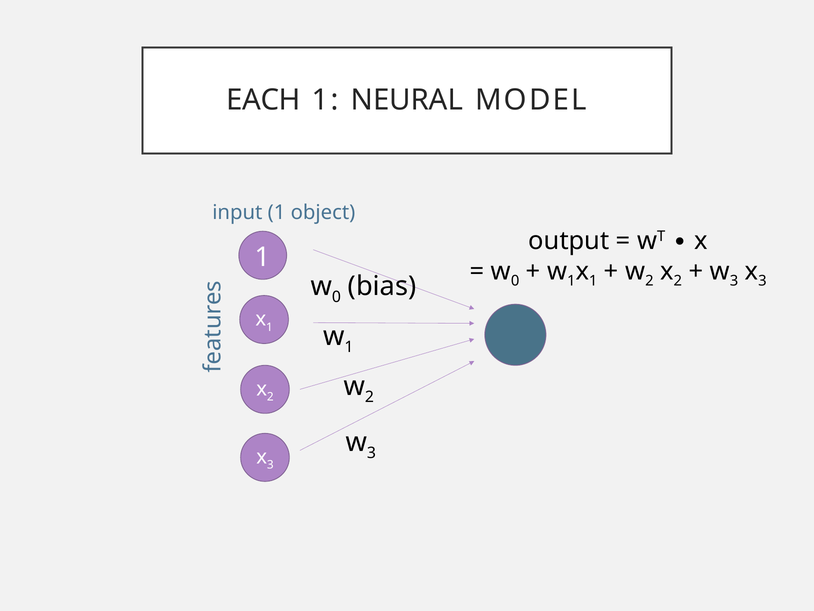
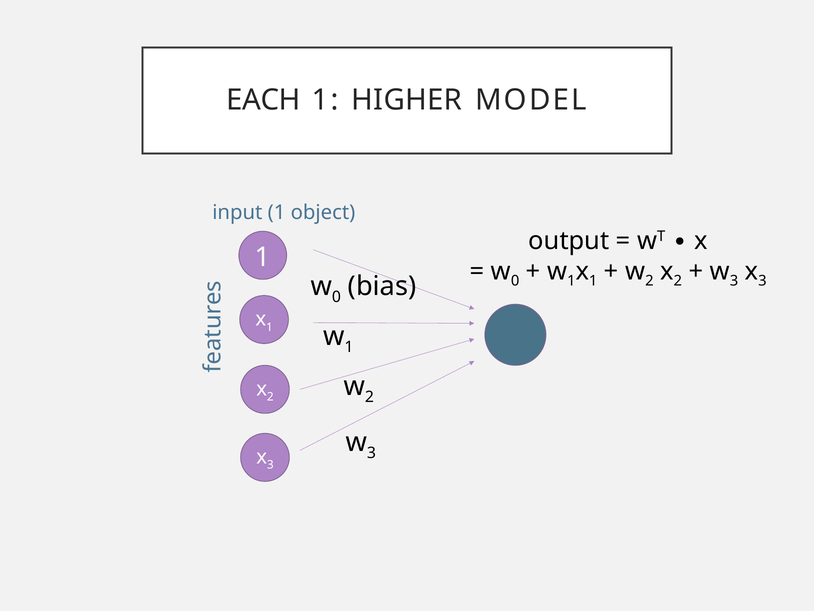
NEURAL: NEURAL -> HIGHER (407, 100)
